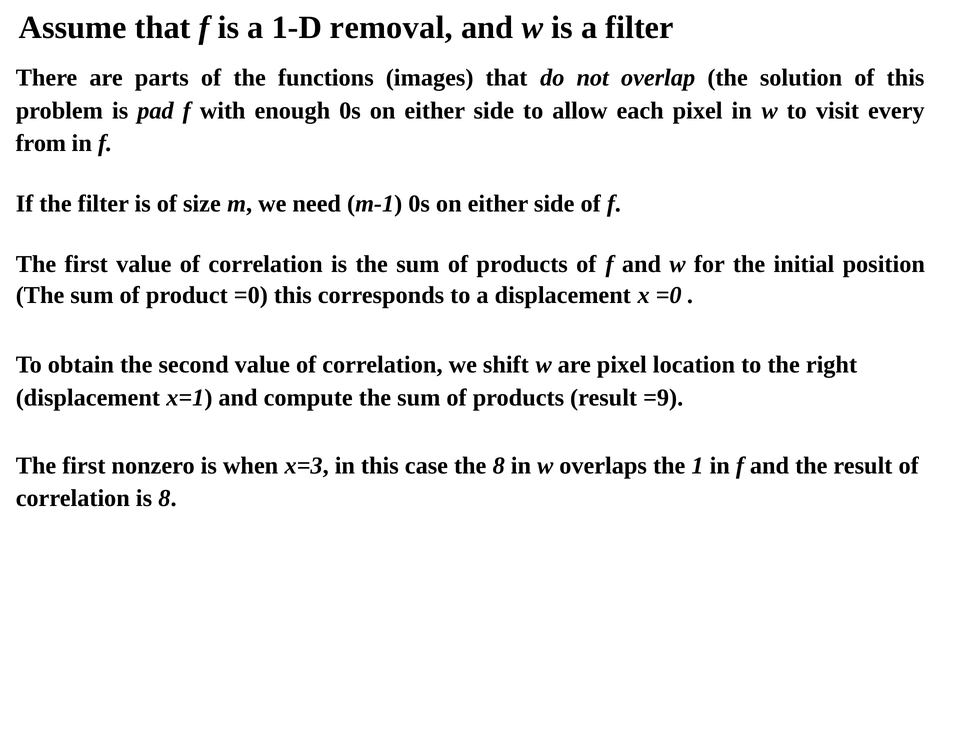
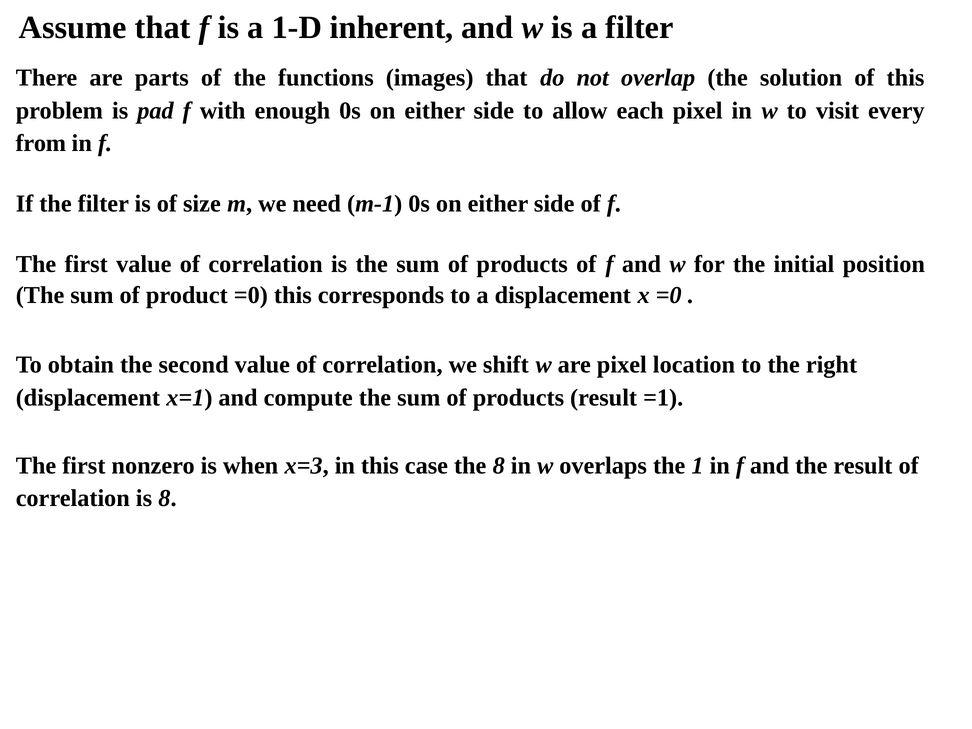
removal: removal -> inherent (392, 28)
=9: =9 -> =1 (663, 398)
